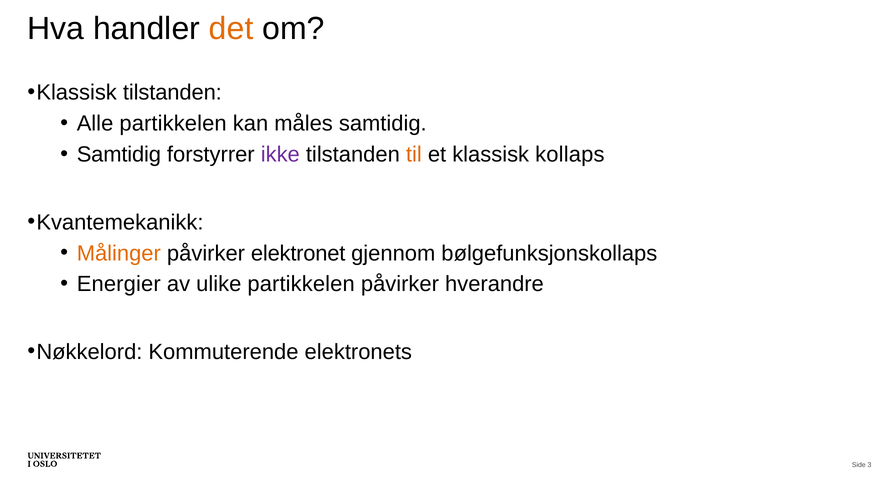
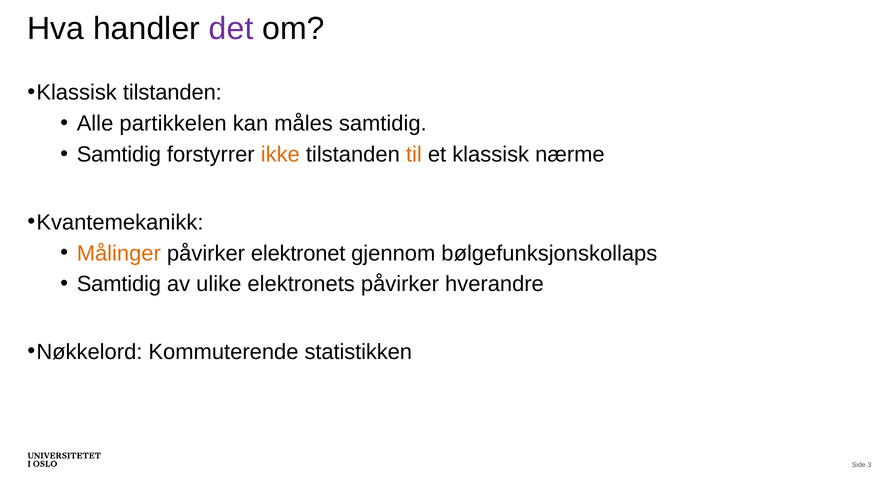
det colour: orange -> purple (231, 29)
ikke colour: purple -> orange (280, 155)
kollaps: kollaps -> nærme (570, 155)
Energier: Energier -> Samtidig (119, 284)
ulike partikkelen: partikkelen -> elektronets (301, 284)
elektronets: elektronets -> statistikken (358, 352)
